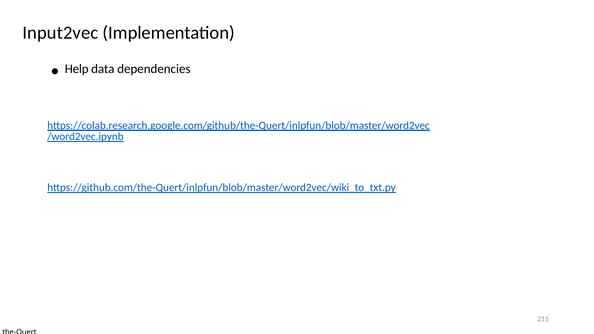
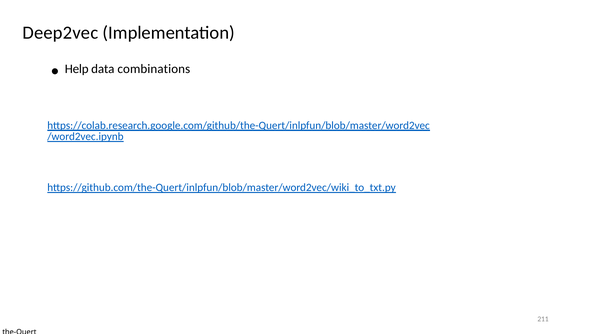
Input2vec: Input2vec -> Deep2vec (60, 33)
dependencies: dependencies -> combinations (154, 69)
